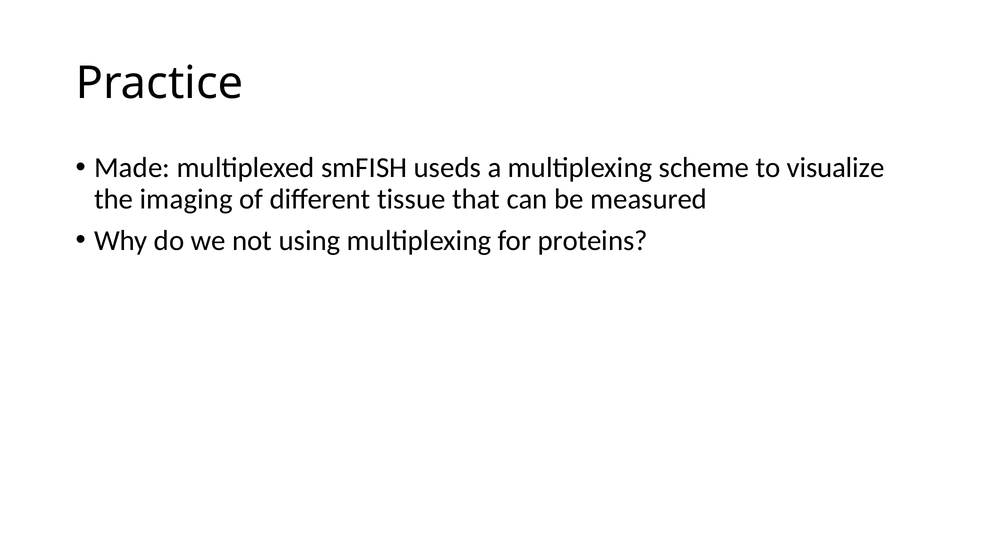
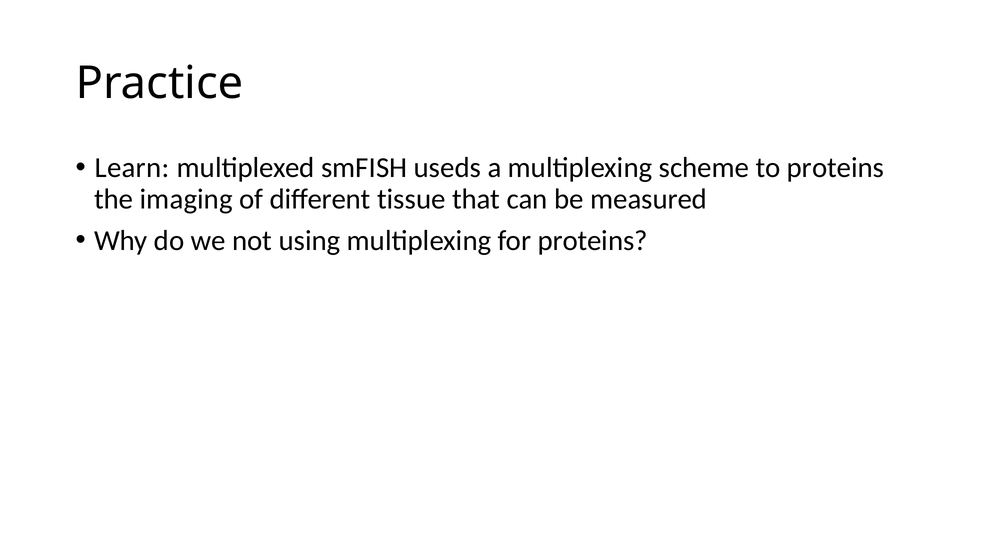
Made: Made -> Learn (132, 168)
to visualize: visualize -> proteins (836, 168)
